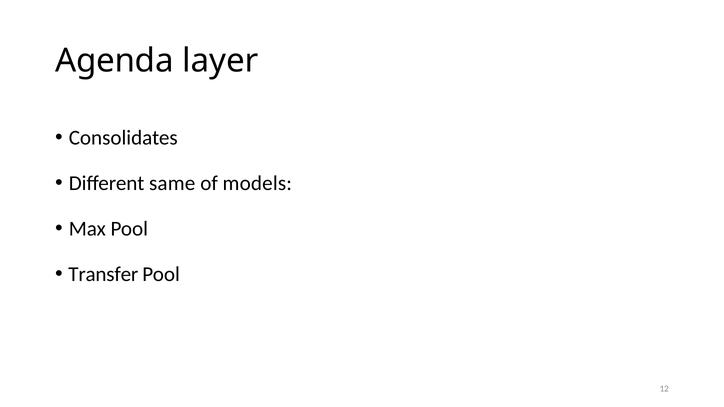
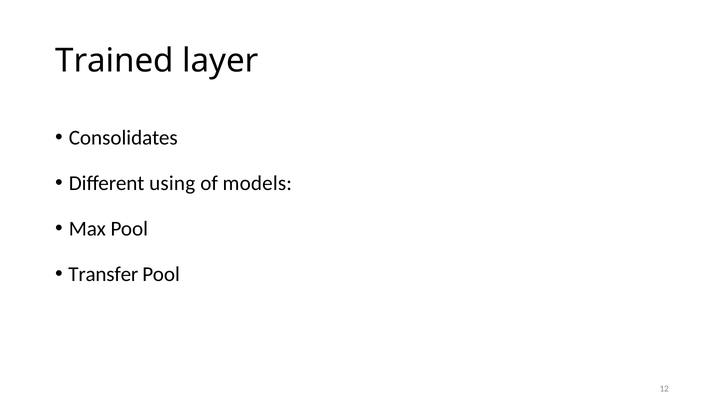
Agenda: Agenda -> Trained (114, 61)
same: same -> using (172, 184)
